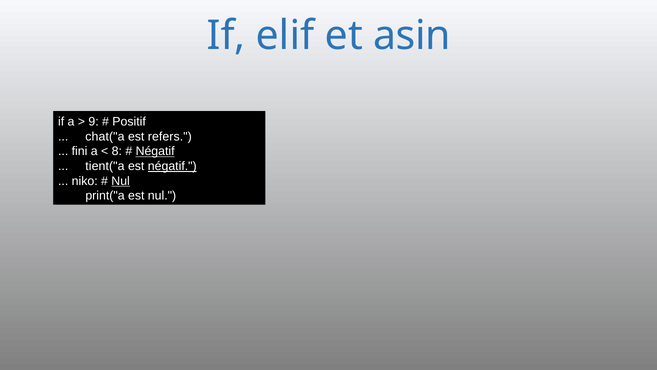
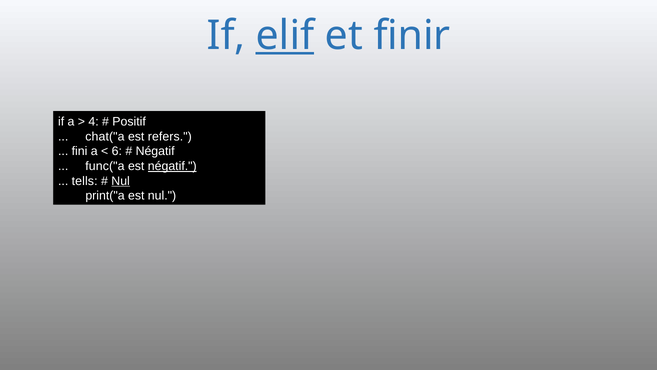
elif underline: none -> present (285, 35)
asin: asin -> finir (412, 35)
9: 9 -> 4 (94, 122)
8: 8 -> 6 (117, 151)
Négatif underline: present -> none (155, 151)
tient("a: tient("a -> func("a (105, 166)
niko: niko -> tells (85, 181)
